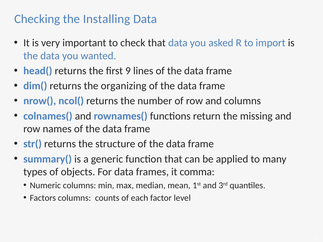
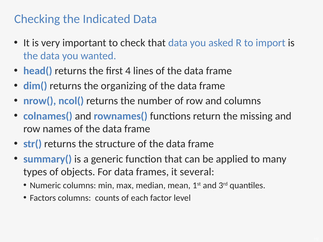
Installing: Installing -> Indicated (107, 19)
9: 9 -> 4 (128, 71)
comma: comma -> several (197, 172)
